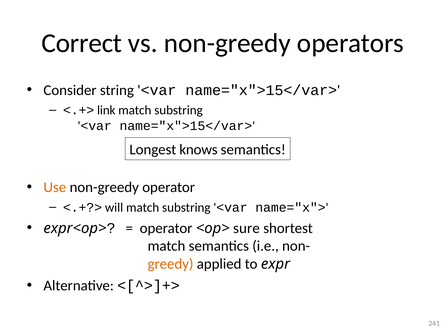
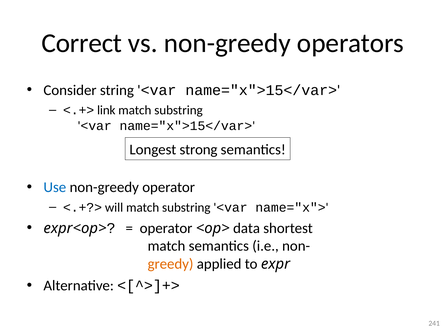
knows: knows -> strong (199, 150)
Use colour: orange -> blue (55, 188)
sure: sure -> data (247, 229)
